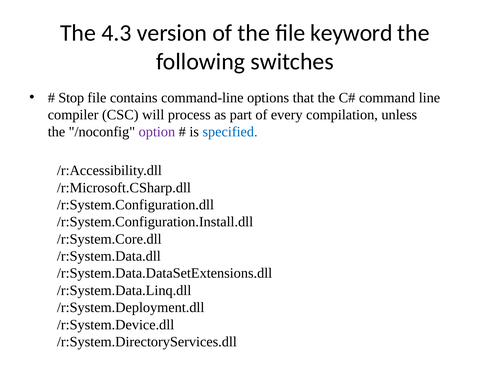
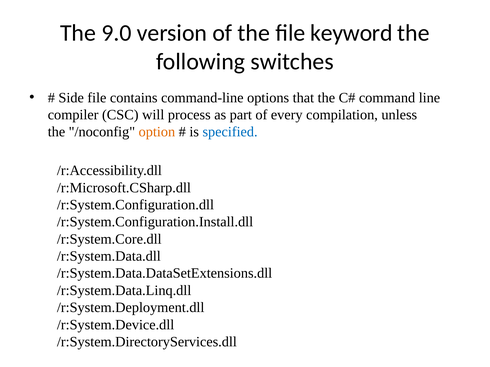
4.3: 4.3 -> 9.0 (116, 33)
Stop: Stop -> Side (71, 98)
option colour: purple -> orange (157, 132)
